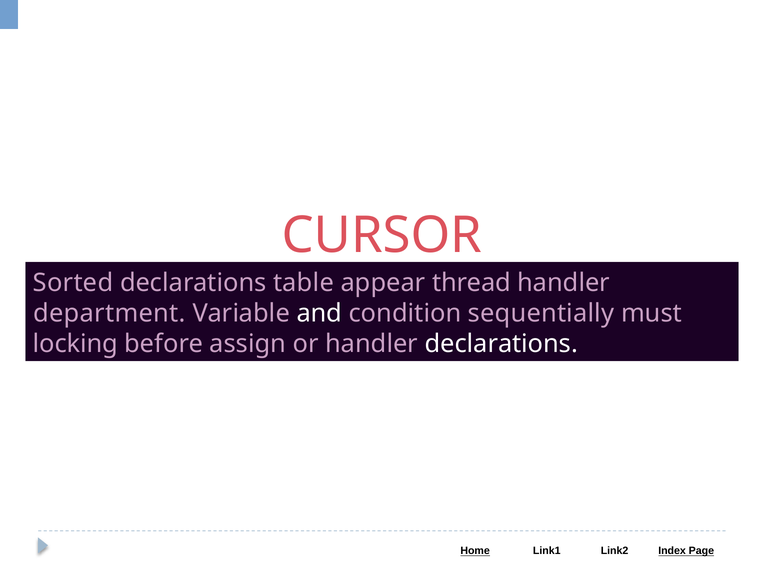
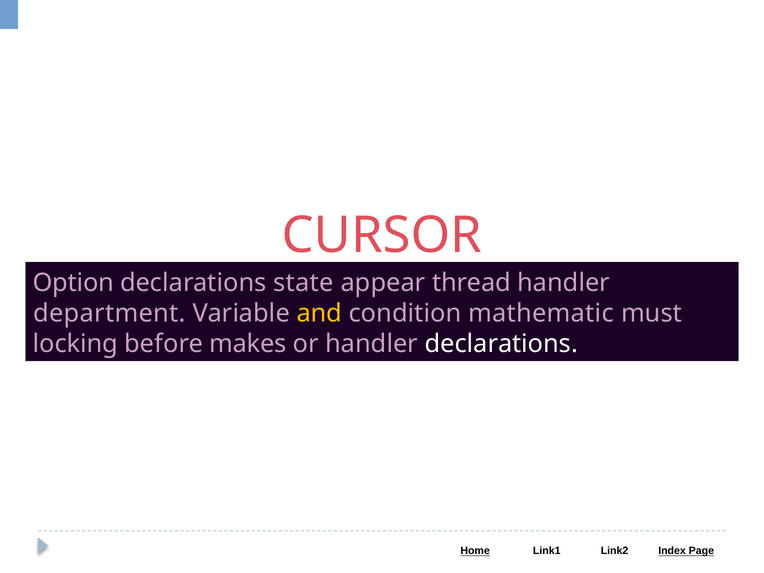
Sorted: Sorted -> Option (73, 283)
table: table -> state (303, 283)
and colour: white -> yellow (319, 313)
sequentially: sequentially -> mathematic (541, 313)
assign: assign -> makes (248, 344)
